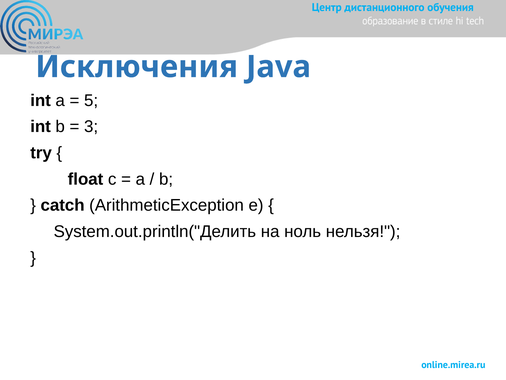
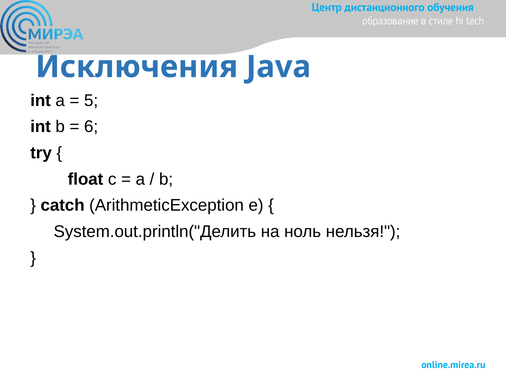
3: 3 -> 6 (91, 127)
